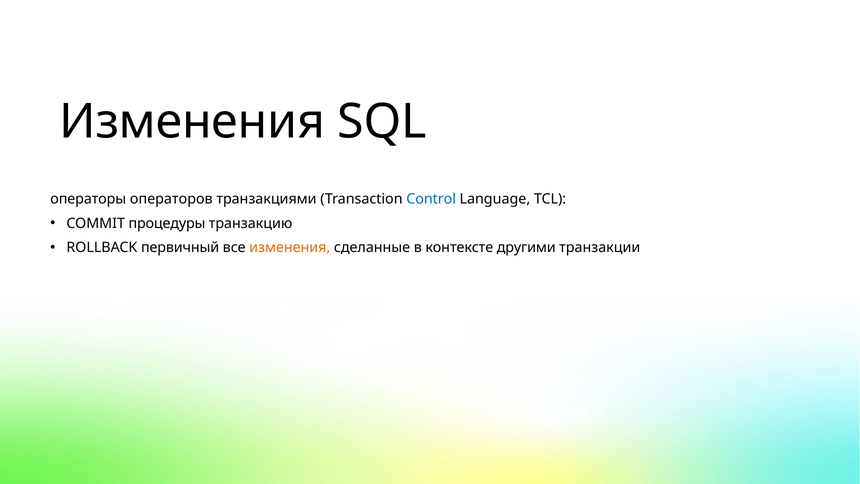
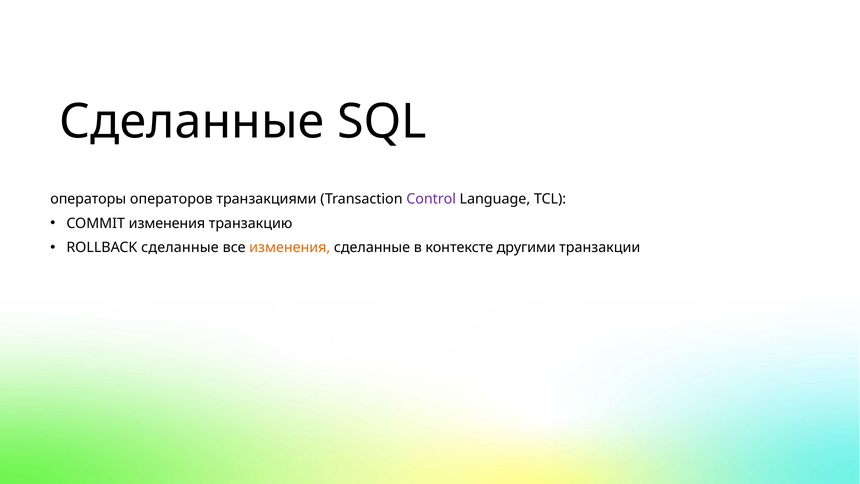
Изменения: Изменения -> Сделанные (192, 122)
Control colour: blue -> purple (431, 199)
COMMIT процедуры: процедуры -> изменения (167, 223)
ROLLBACK первичный: первичный -> сделанные (180, 248)
